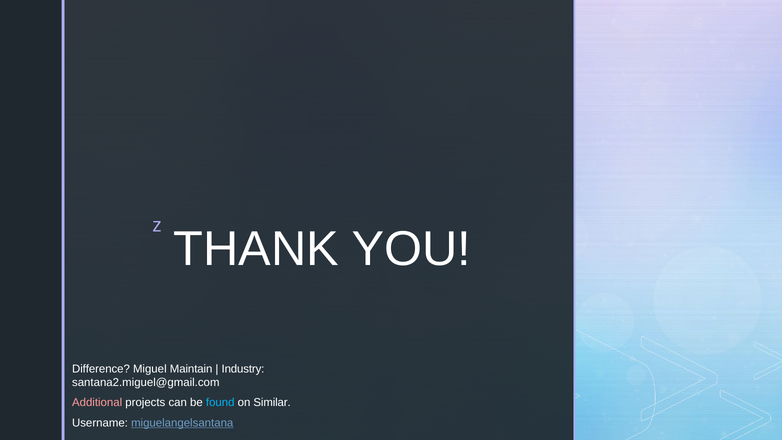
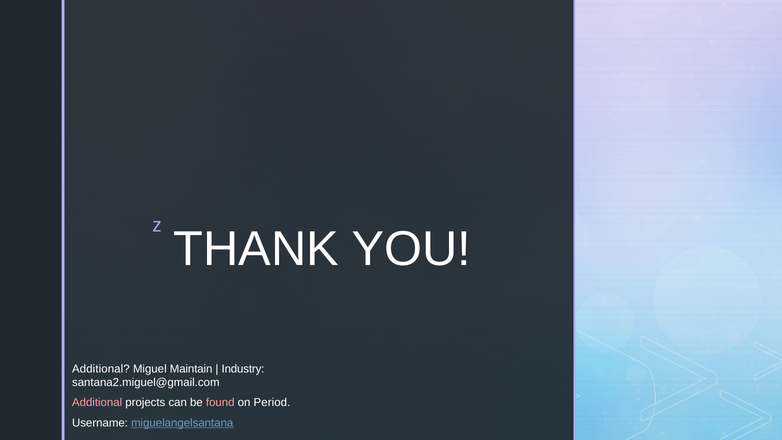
Difference: Difference -> Additional (101, 369)
found colour: light blue -> pink (220, 402)
Similar: Similar -> Period (272, 402)
